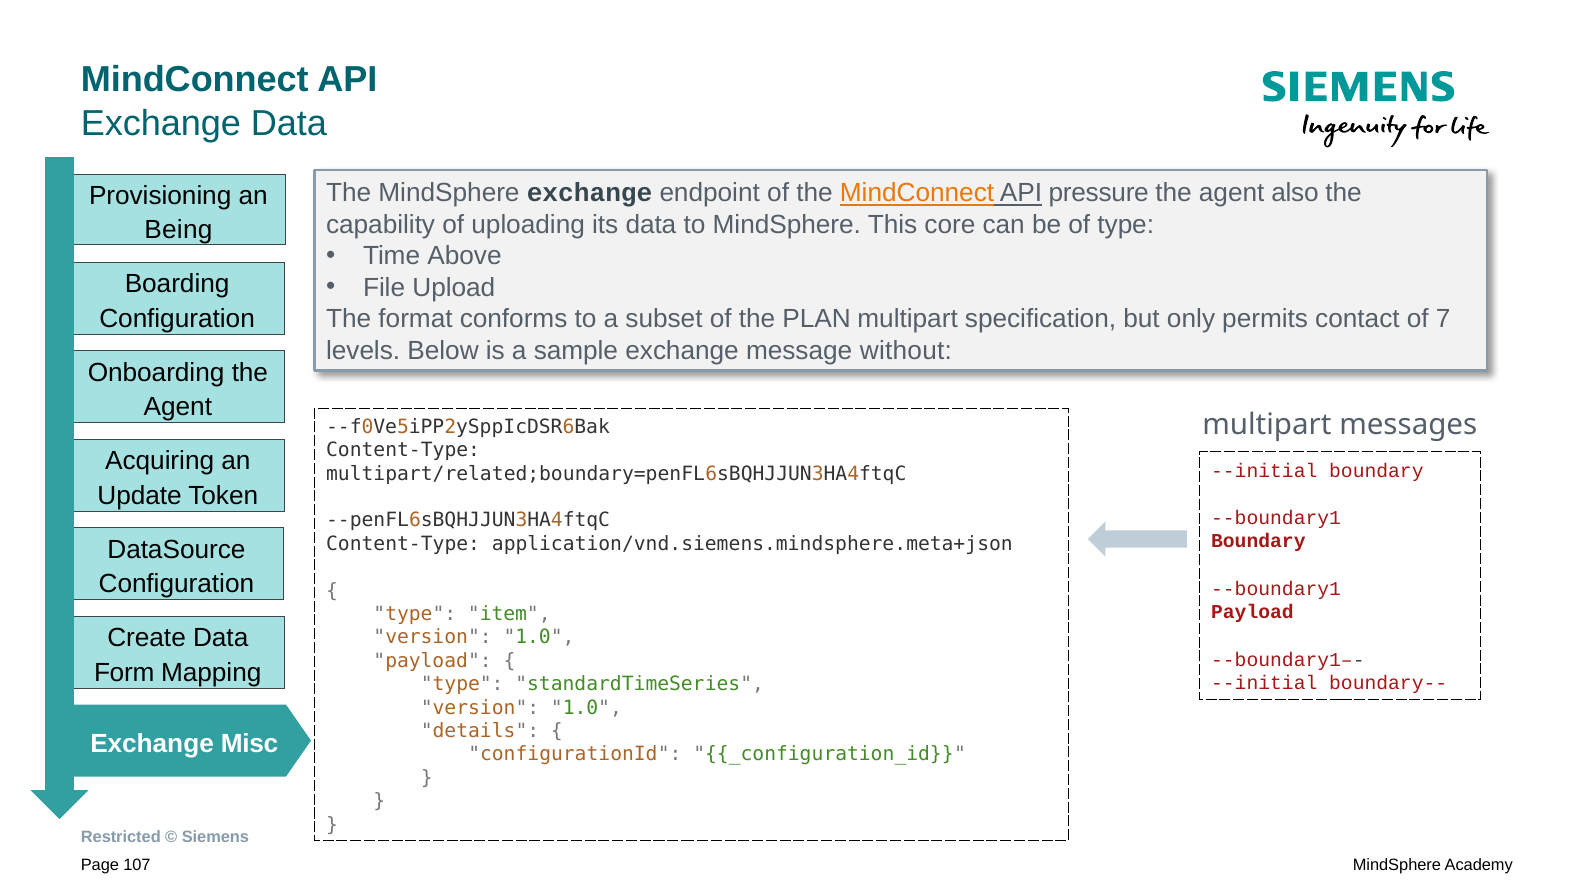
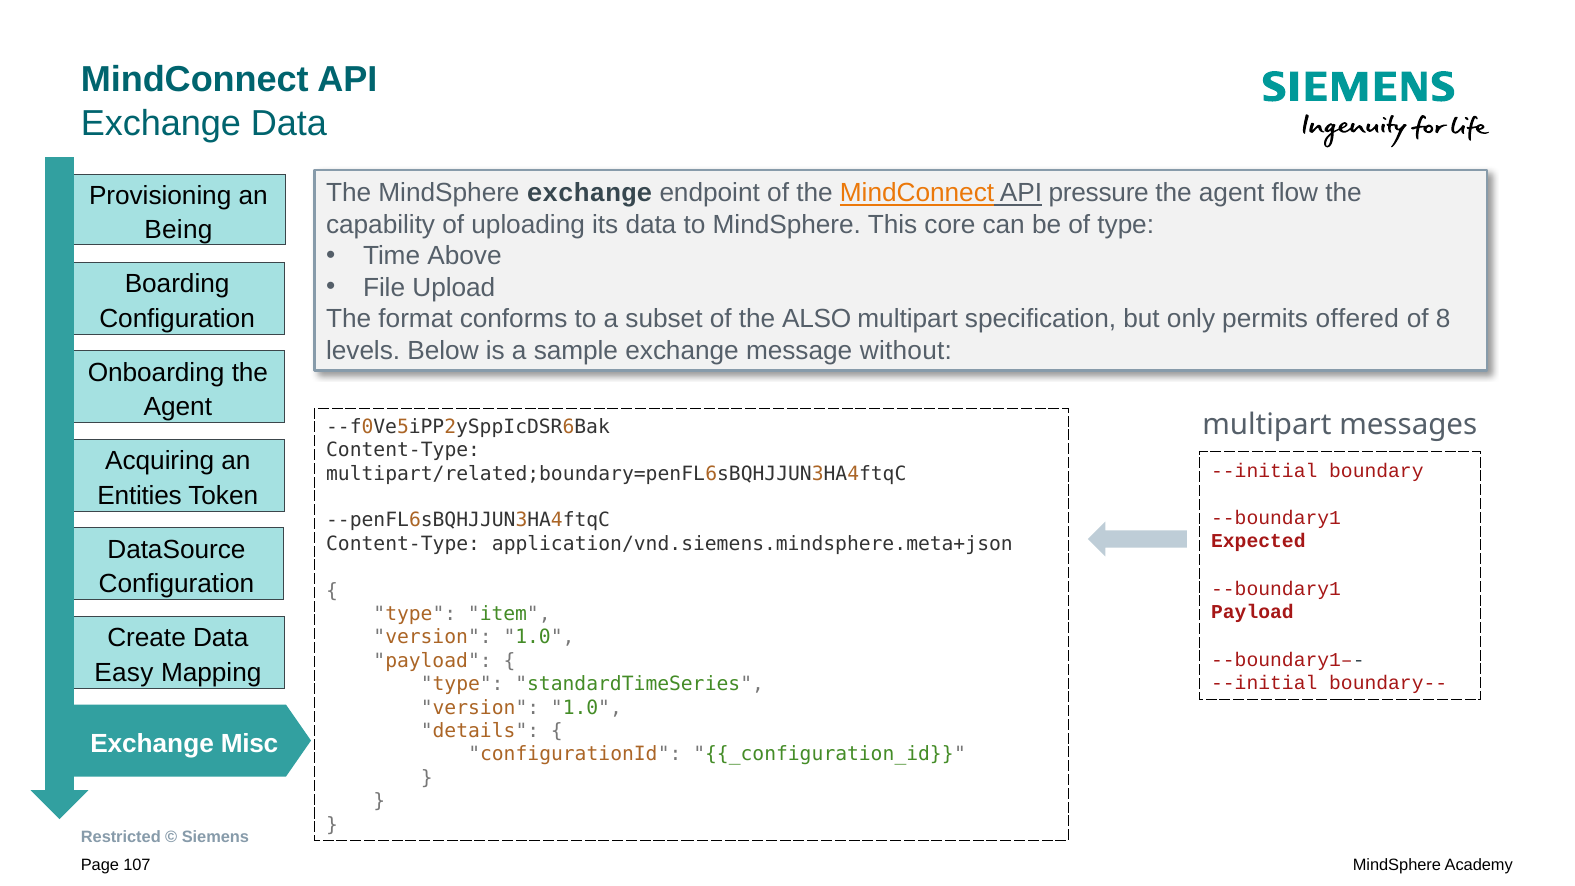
also: also -> flow (1295, 193)
PLAN: PLAN -> ALSO (817, 319)
contact: contact -> offered (1357, 319)
7: 7 -> 8 (1443, 319)
Update: Update -> Entities (140, 496)
Boundary: Boundary -> Expected (1258, 541)
Form: Form -> Easy (124, 673)
